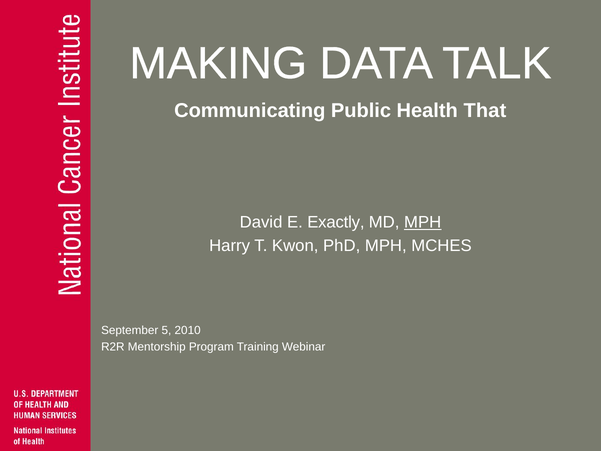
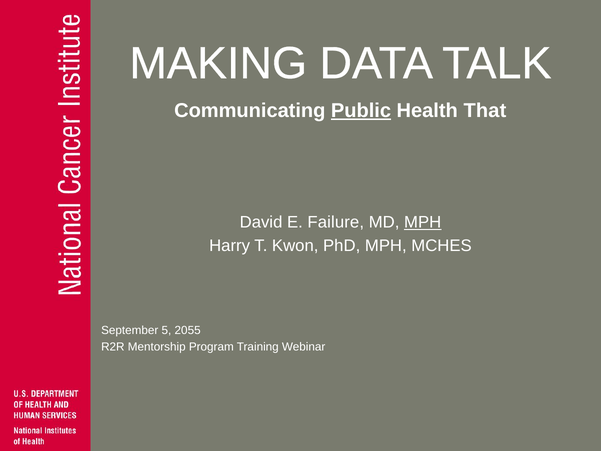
Public underline: none -> present (361, 111)
Exactly: Exactly -> Failure (336, 222)
2010: 2010 -> 2055 (188, 330)
